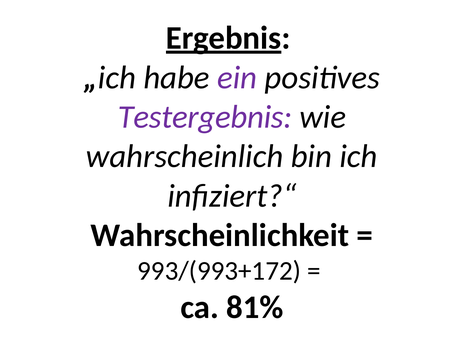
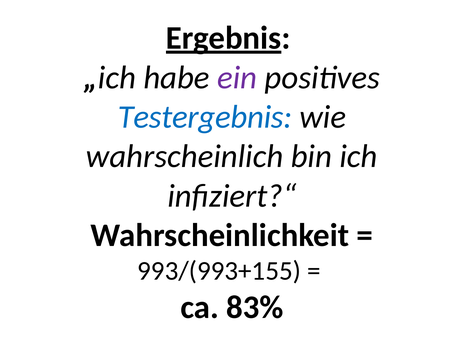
Testergebnis colour: purple -> blue (205, 117)
993/(993+172: 993/(993+172 -> 993/(993+155 (219, 271)
81%: 81% -> 83% (255, 307)
